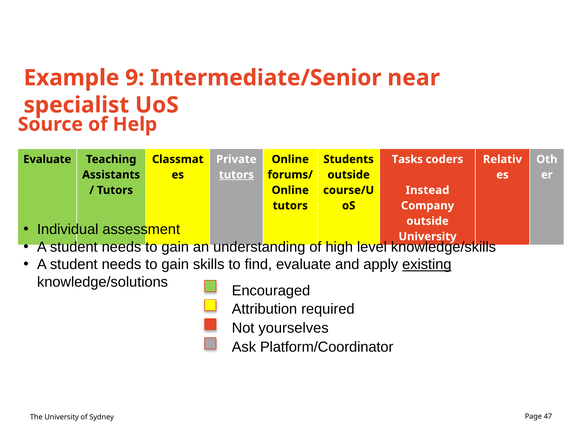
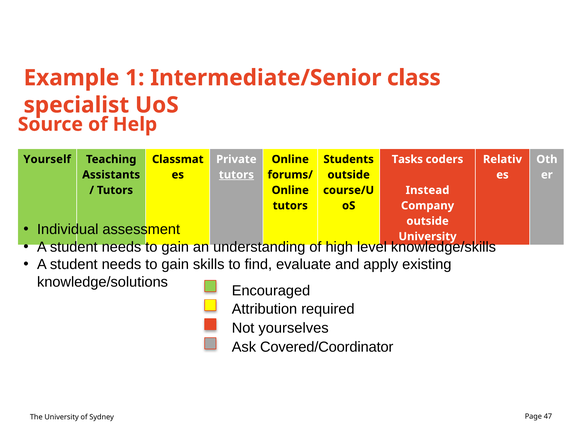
9: 9 -> 1 (135, 78)
near: near -> class (414, 78)
Evaluate: Evaluate -> Yourself (47, 159)
existing underline: present -> none (427, 264)
Platform/Coordinator: Platform/Coordinator -> Covered/Coordinator (327, 347)
